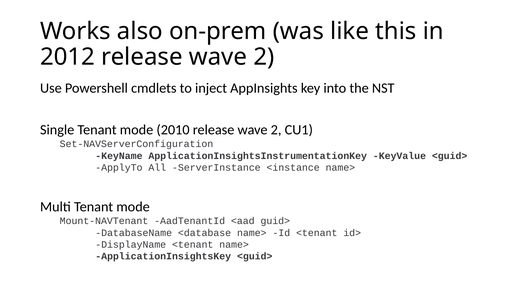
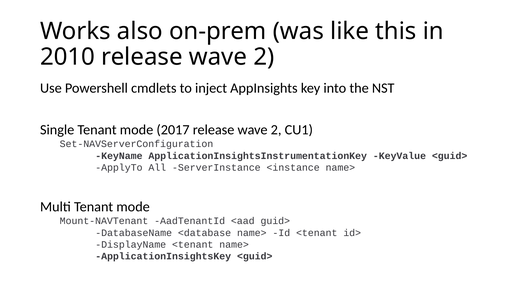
2012: 2012 -> 2010 (68, 57)
2010: 2010 -> 2017 (173, 130)
